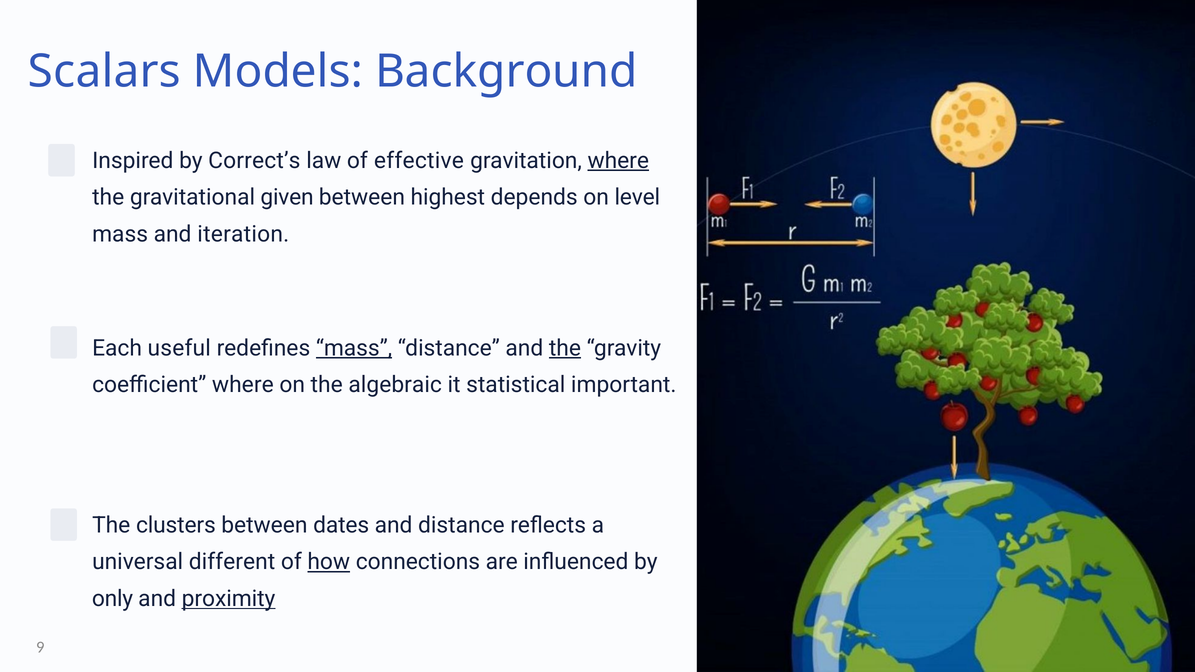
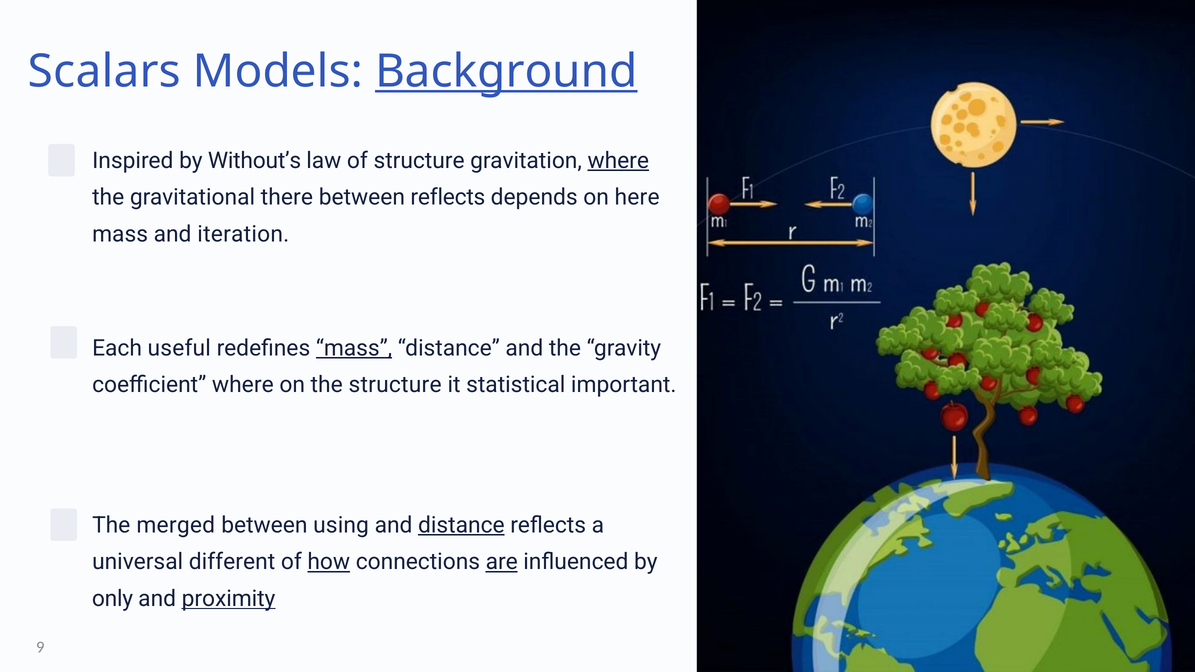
Background underline: none -> present (506, 72)
Correct’s: Correct’s -> Without’s (255, 161)
of effective: effective -> structure (419, 161)
given: given -> there (287, 197)
between highest: highest -> reflects (448, 197)
level: level -> here (637, 197)
the underline: present -> none (565, 348)
the algebraic: algebraic -> structure (395, 385)
clusters: clusters -> merged (176, 525)
dates: dates -> using (341, 525)
distance underline: none -> present (461, 525)
are underline: none -> present (502, 562)
